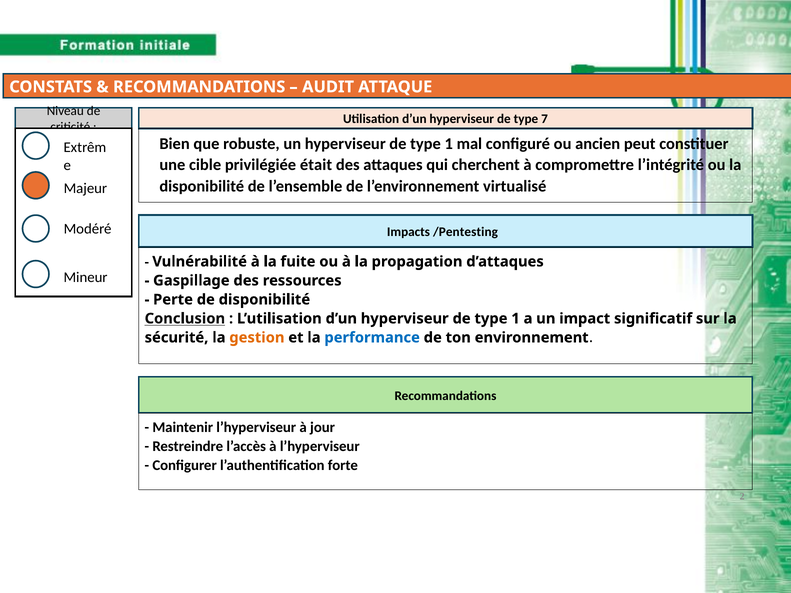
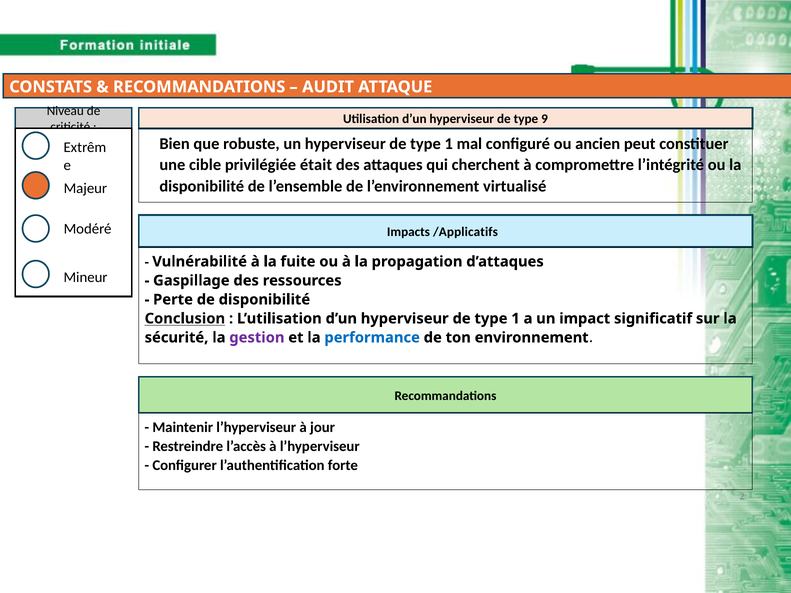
7: 7 -> 9 (545, 119)
/Pentesting: /Pentesting -> /Applicatifs (465, 232)
gestion colour: orange -> purple (257, 338)
